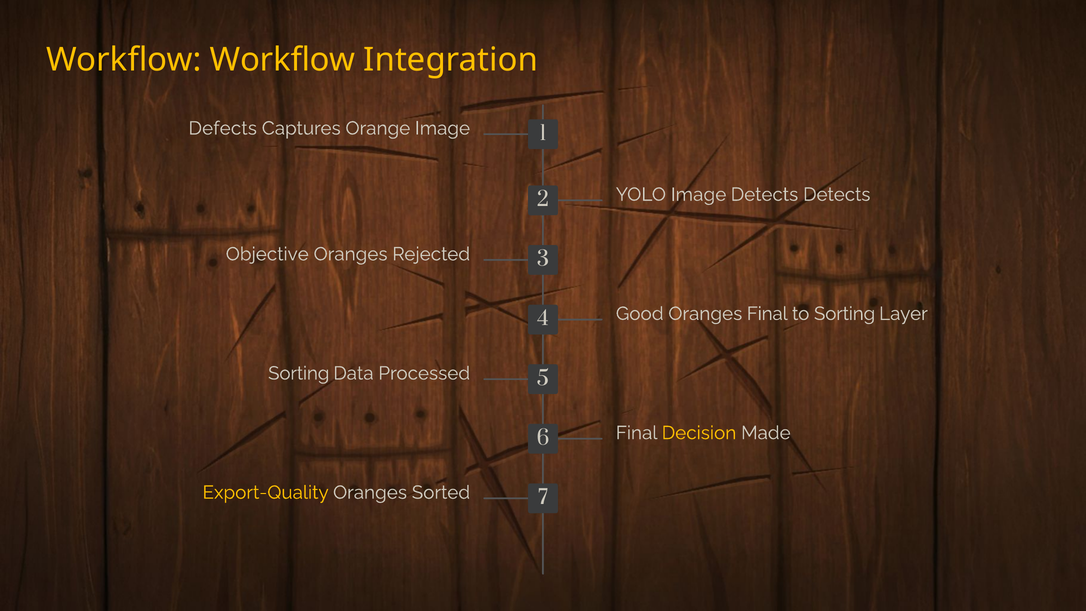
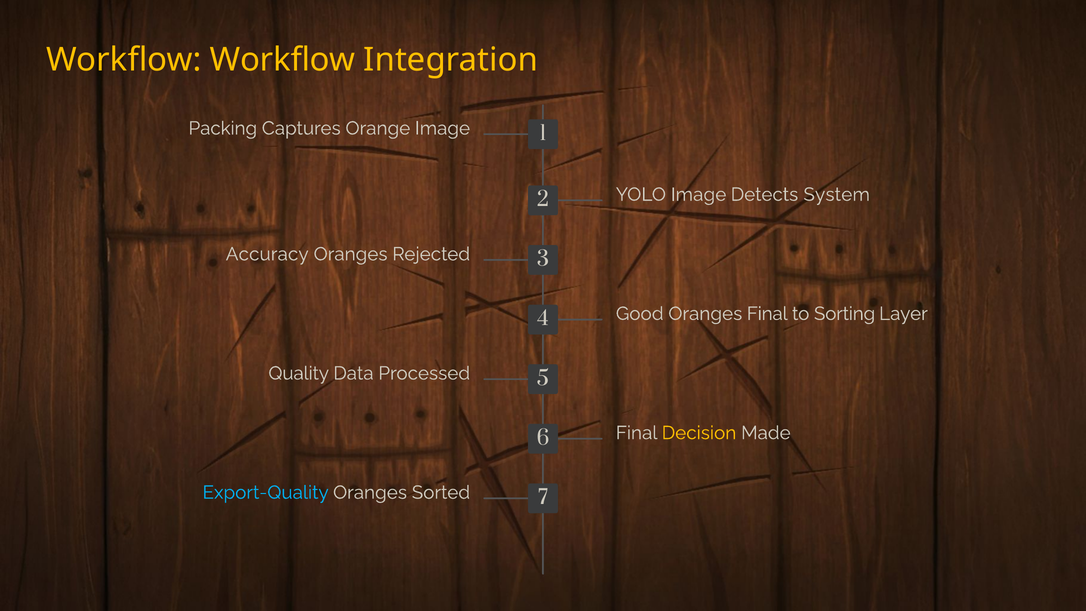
Defects: Defects -> Packing (223, 128)
Detects Detects: Detects -> System (837, 194)
Objective: Objective -> Accuracy (267, 254)
Sorting: Sorting -> Quality (299, 373)
Export-Quality colour: yellow -> light blue (266, 492)
